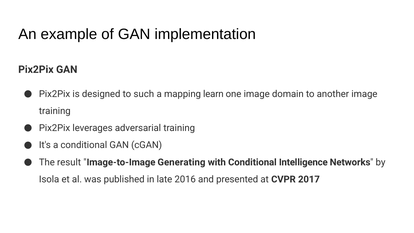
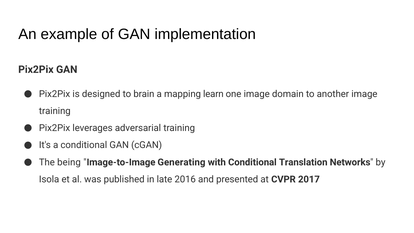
such: such -> brain (144, 94)
result: result -> being (69, 162)
Intelligence: Intelligence -> Translation (303, 162)
